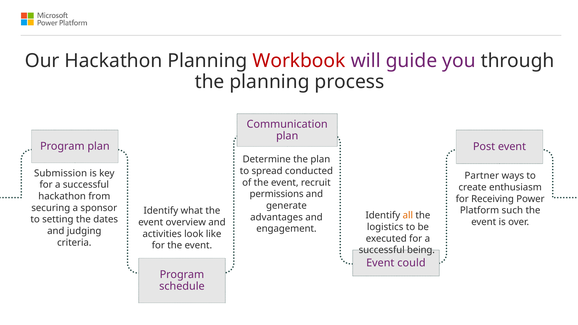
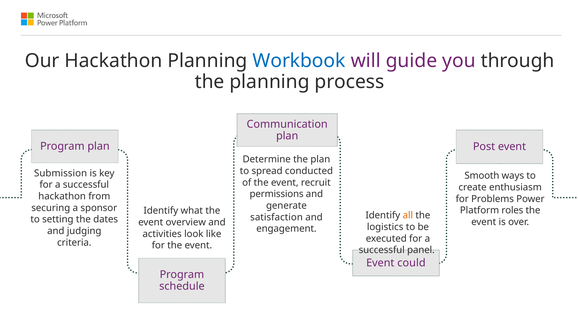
Workbook colour: red -> blue (299, 61)
Partner: Partner -> Smooth (482, 176)
Receiving: Receiving -> Problems (493, 199)
such: such -> roles (512, 211)
advantages: advantages -> satisfaction (277, 217)
being: being -> panel (421, 250)
